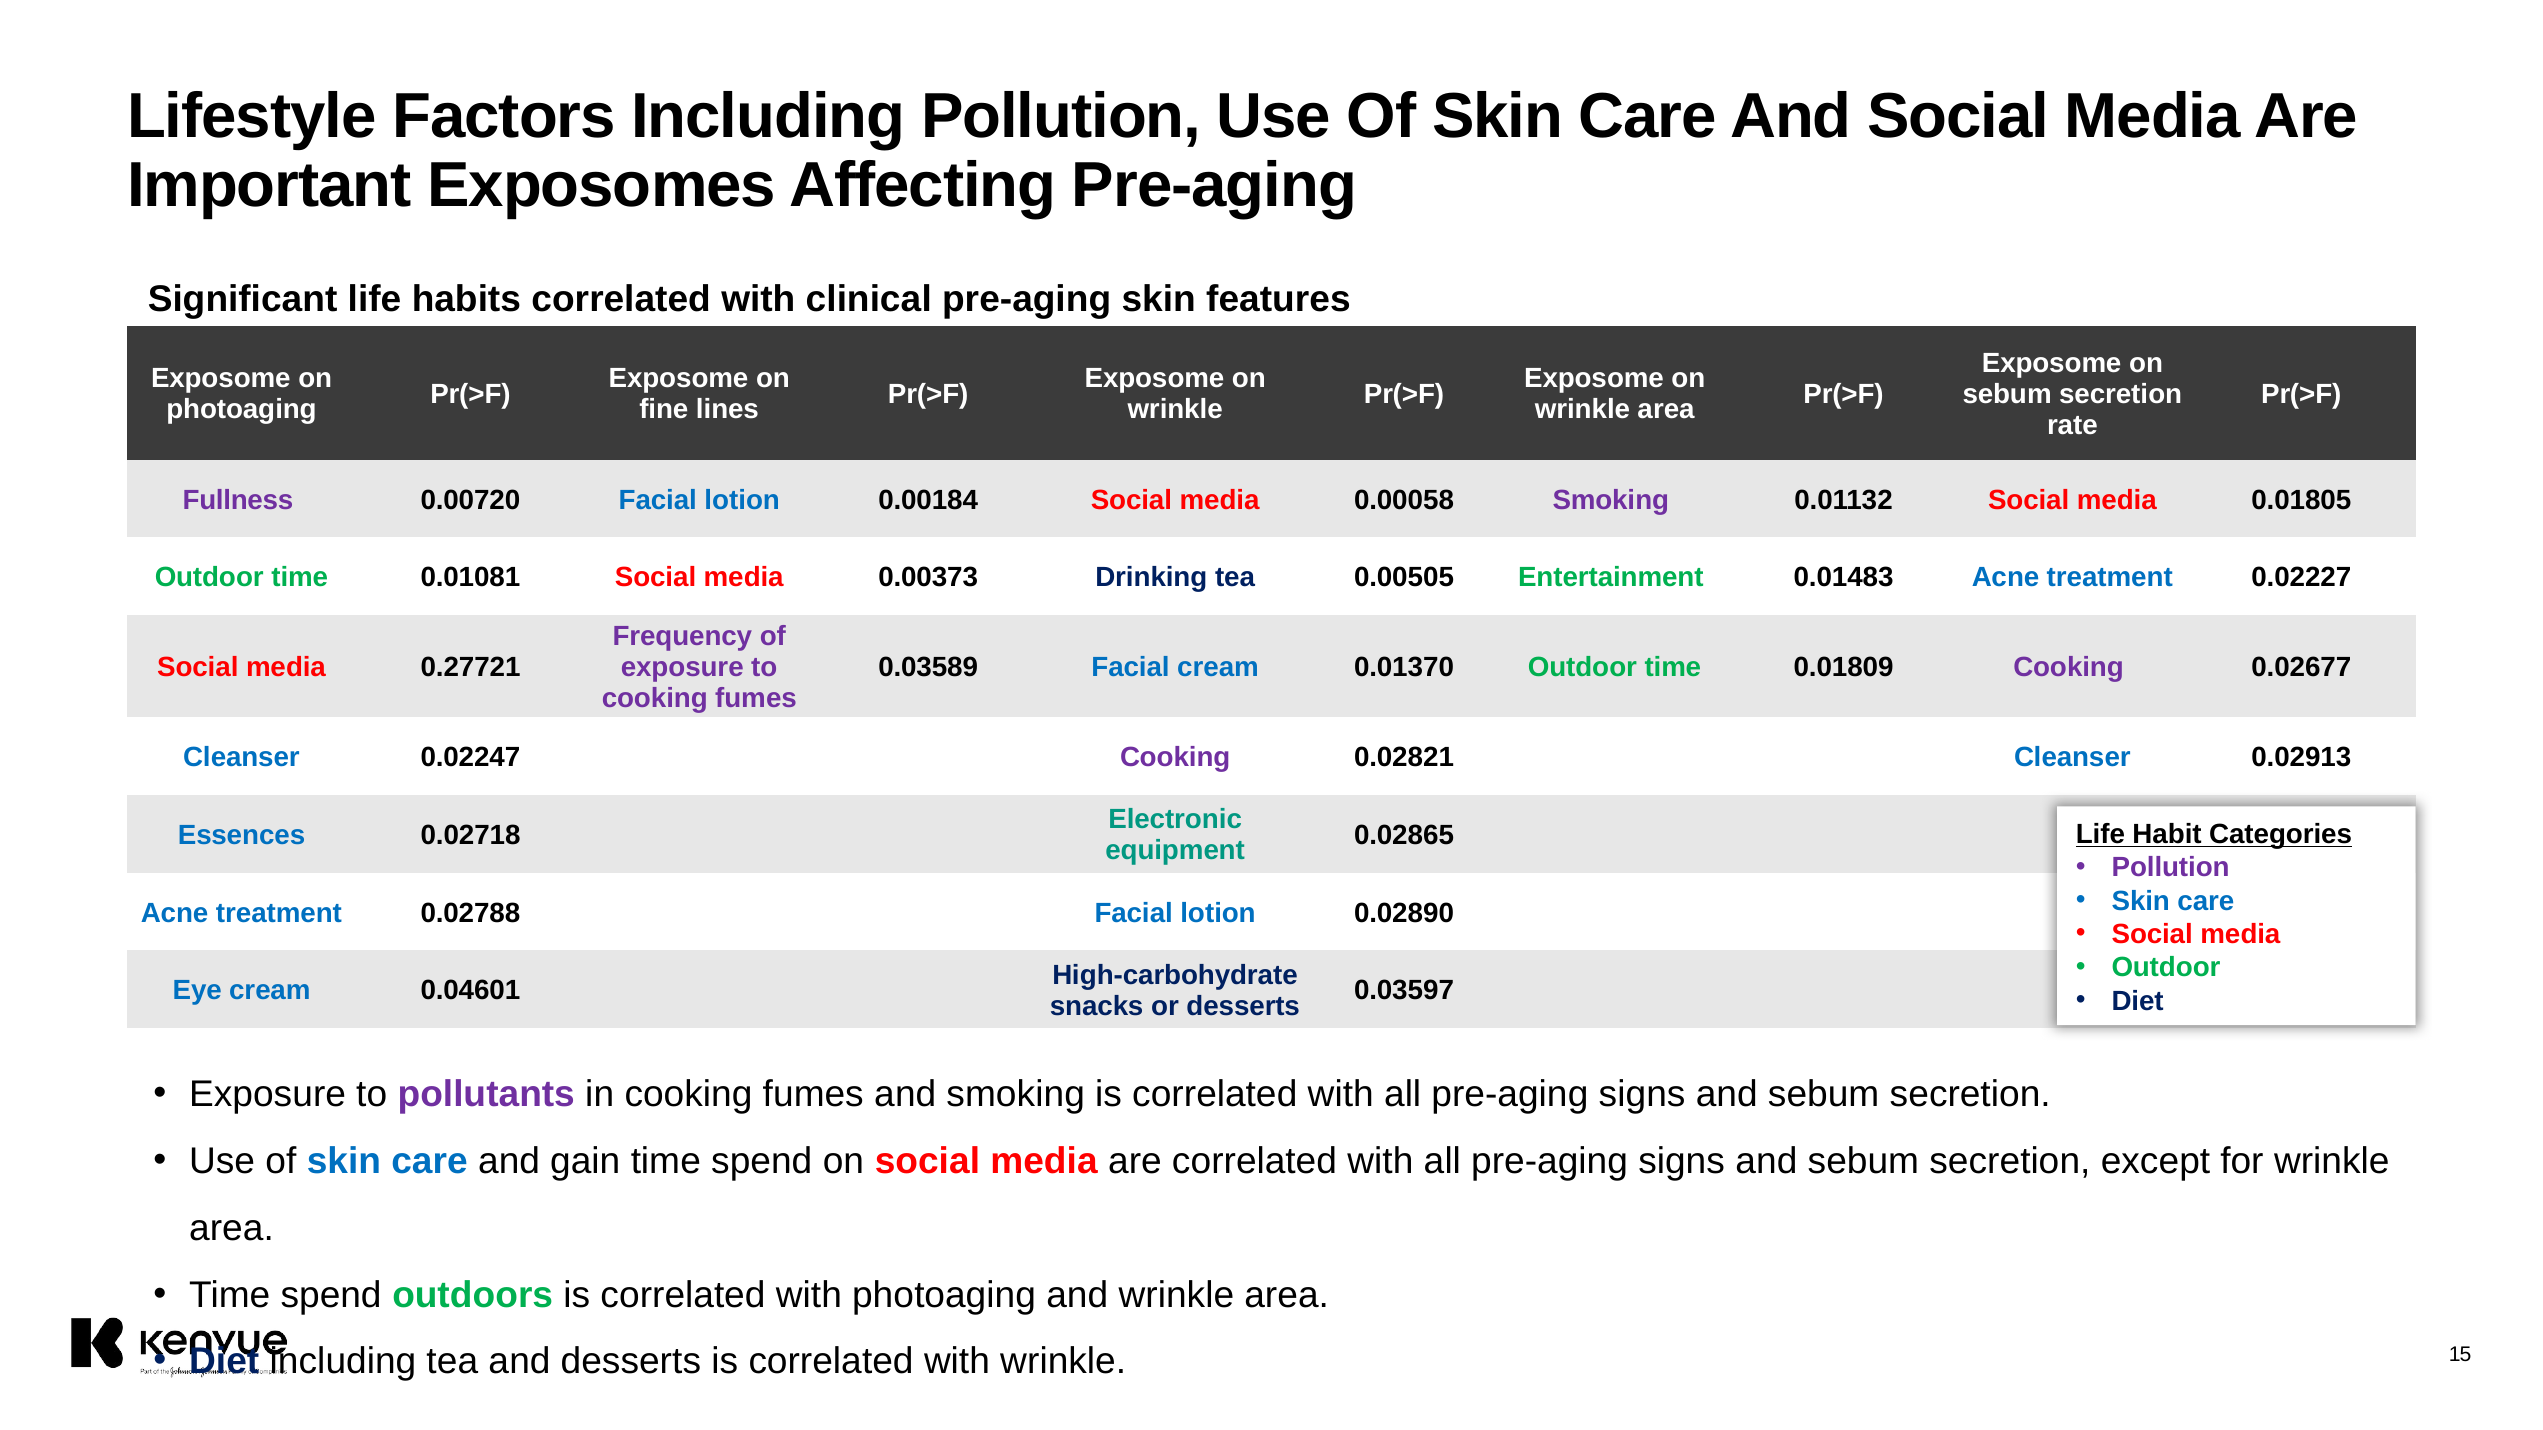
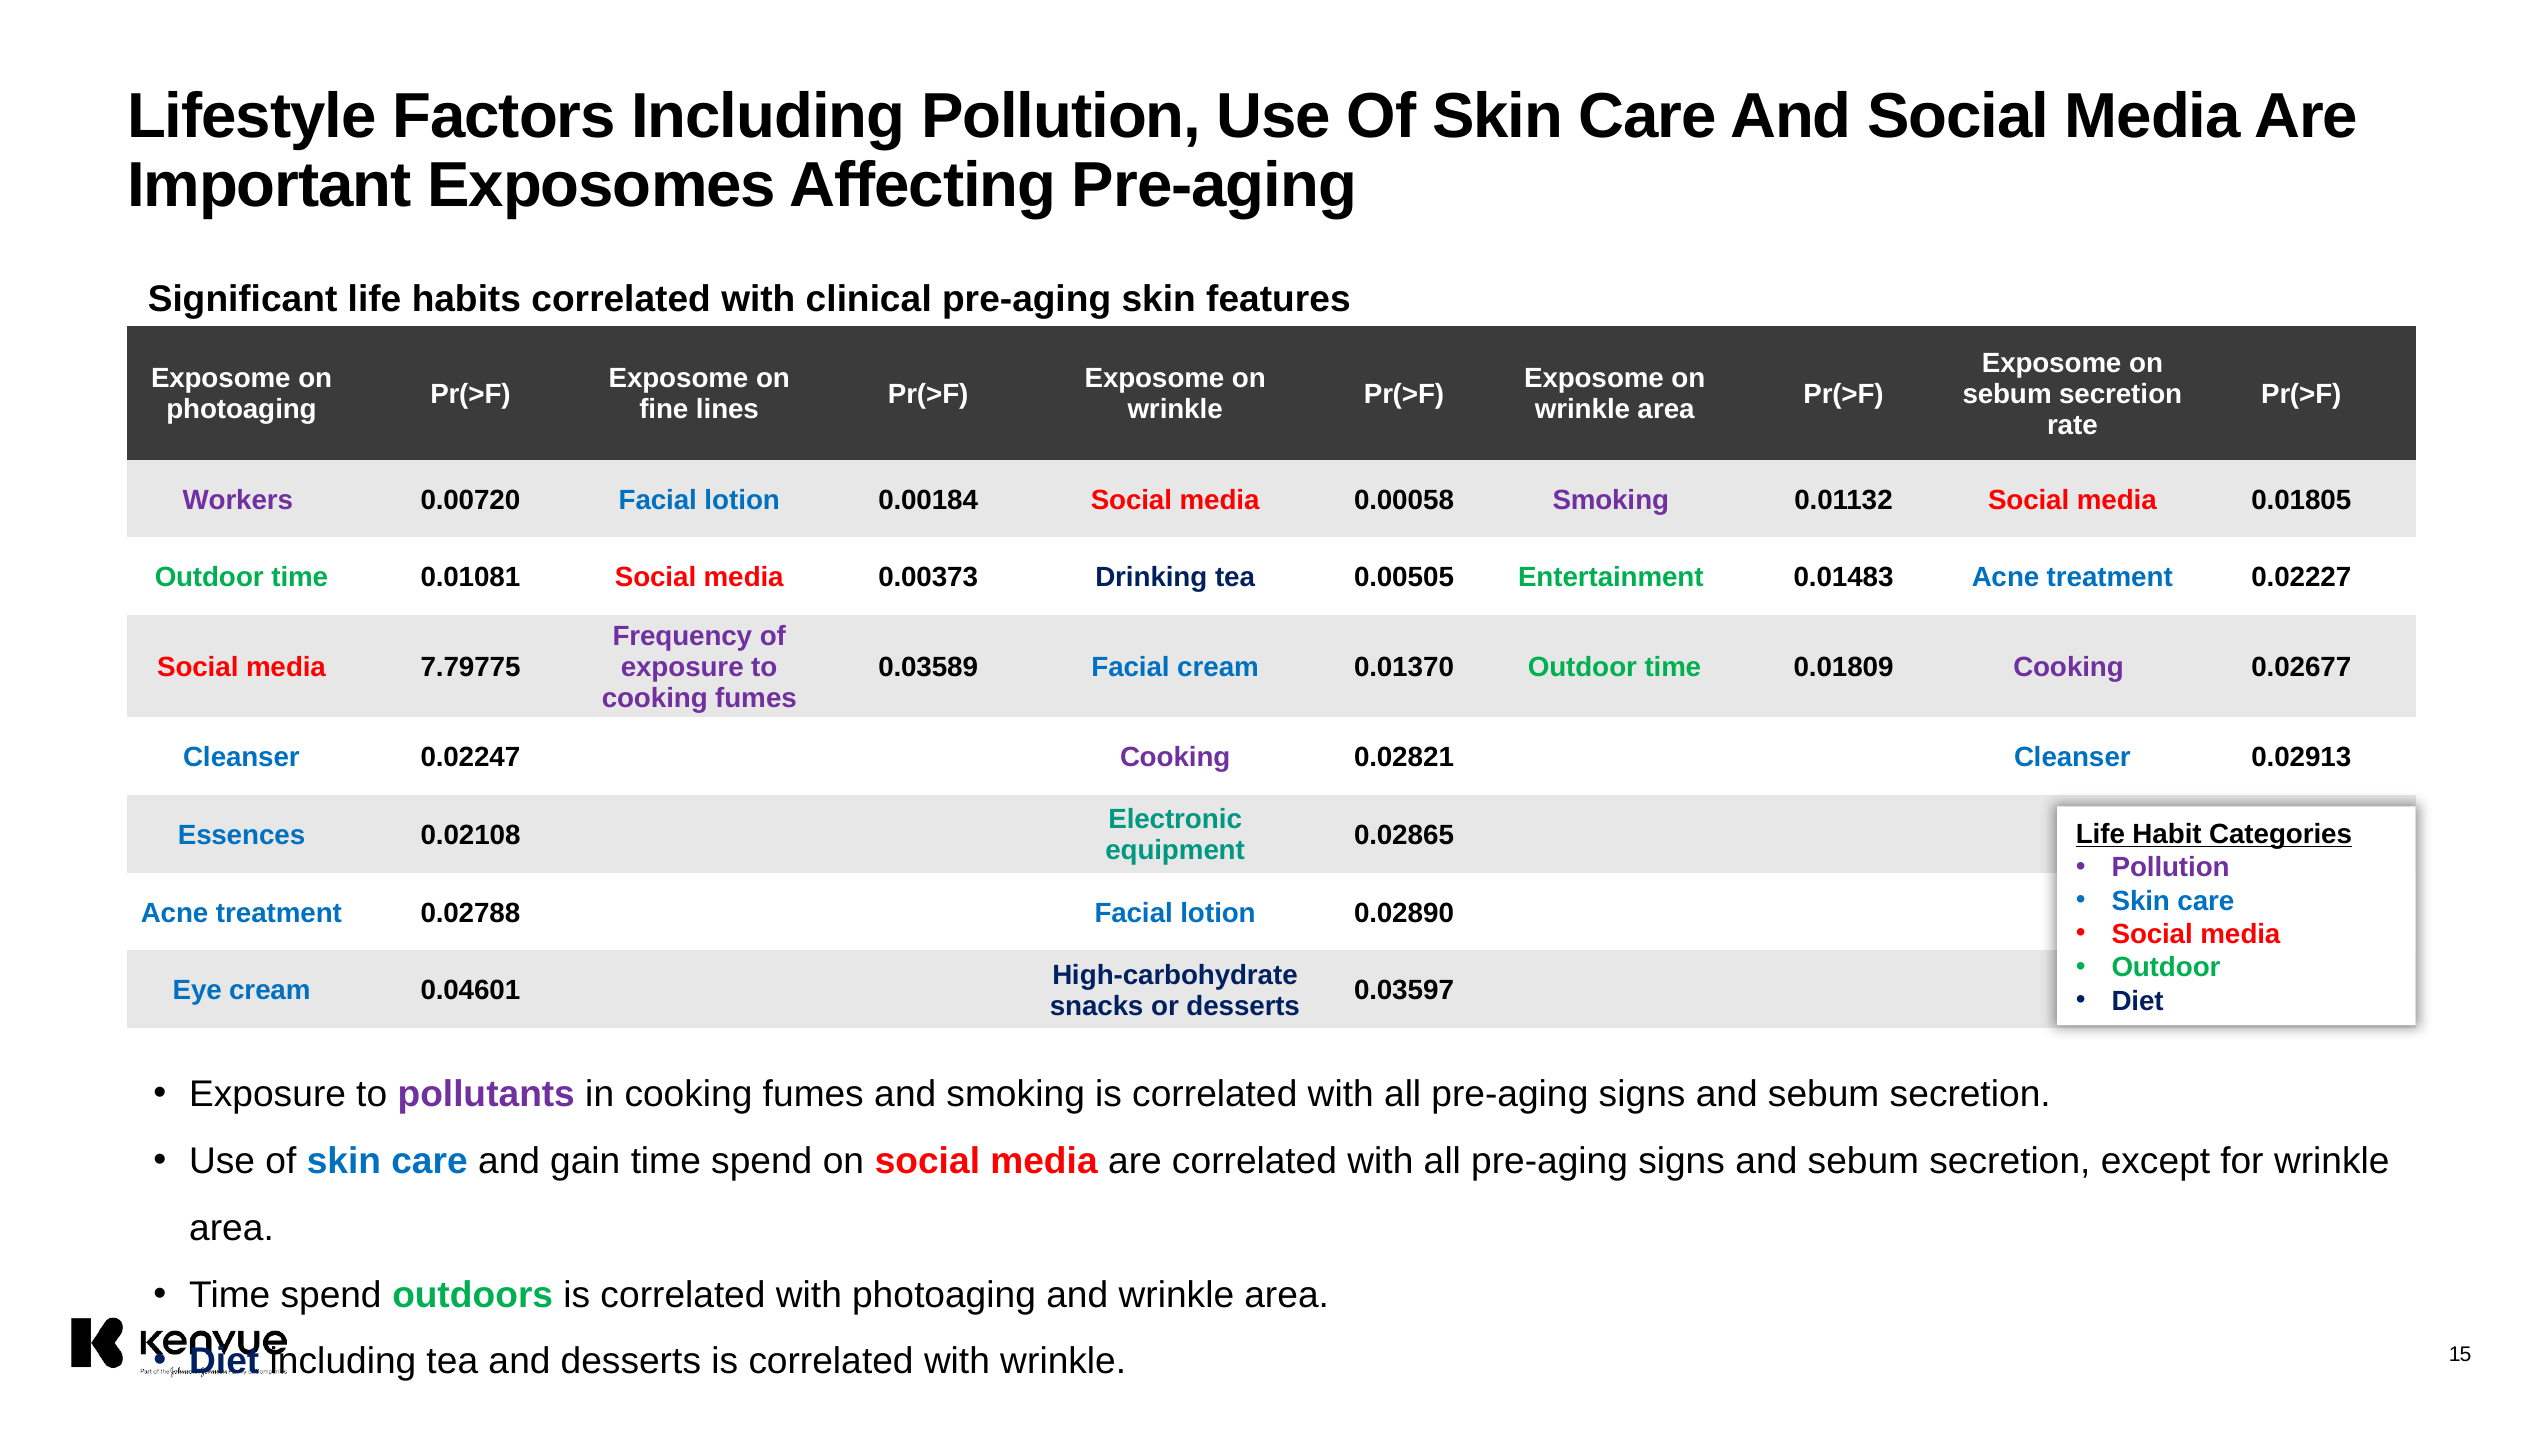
Fullness: Fullness -> Workers (238, 500)
0.27721: 0.27721 -> 7.79775 (471, 668)
0.02718: 0.02718 -> 0.02108 (471, 835)
